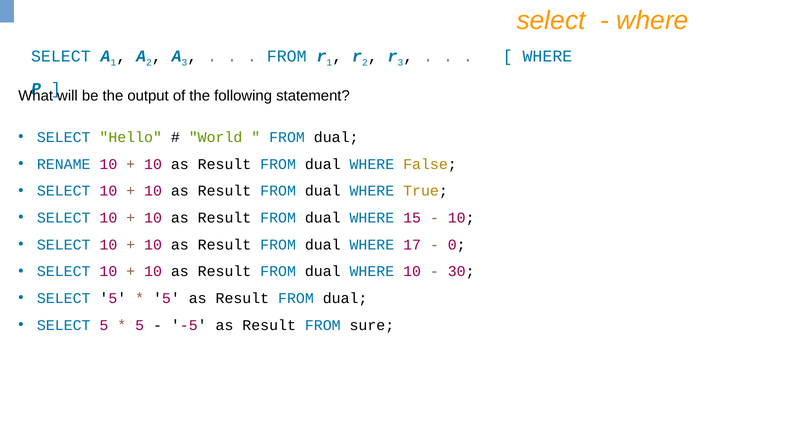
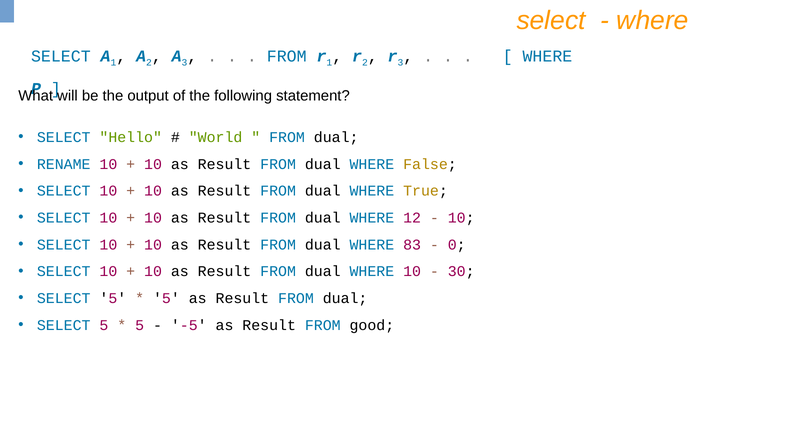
15: 15 -> 12 (412, 218)
17: 17 -> 83 (412, 244)
sure: sure -> good (372, 325)
